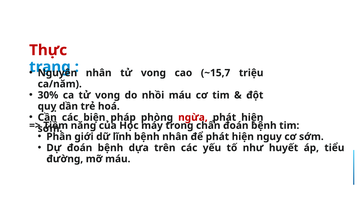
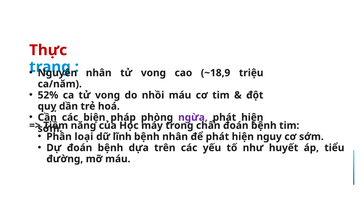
~15,7: ~15,7 -> ~18,9 (216, 73)
30%: 30% -> 52% (48, 95)
ngừa colour: red -> purple (193, 117)
giới: giới -> loại (84, 136)
